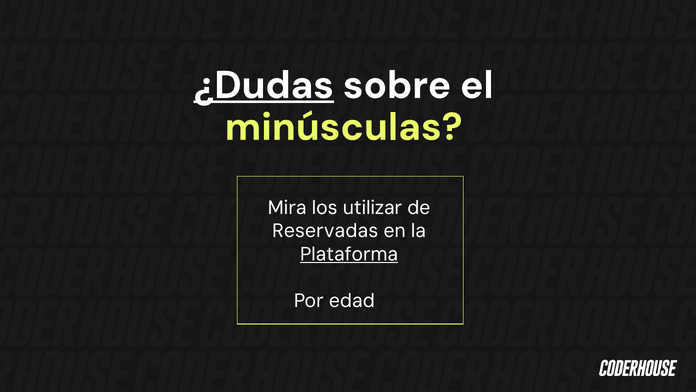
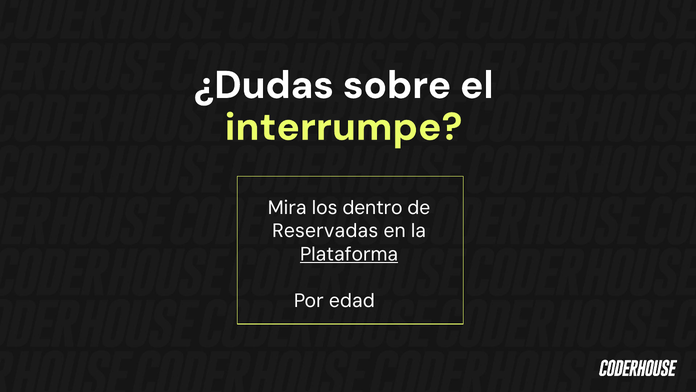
¿Dudas underline: present -> none (264, 85)
minúsculas: minúsculas -> interrumpe (344, 127)
utilizar: utilizar -> dentro (373, 208)
